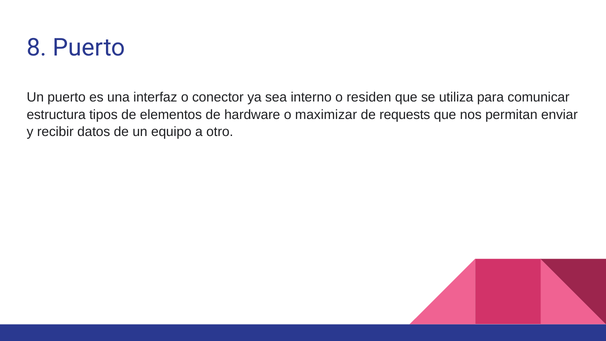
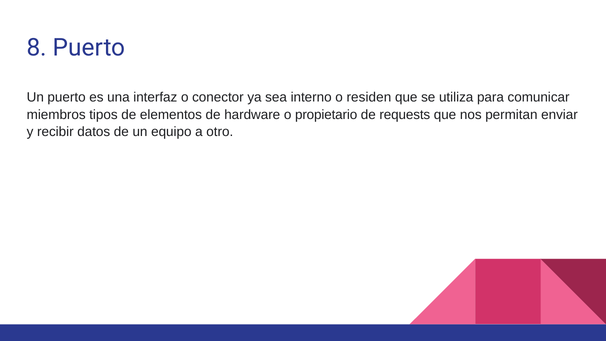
estructura: estructura -> miembros (56, 115)
maximizar: maximizar -> propietario (326, 115)
